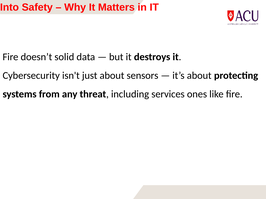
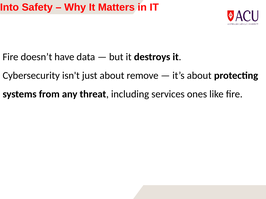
solid: solid -> have (64, 57)
sensors: sensors -> remove (143, 76)
